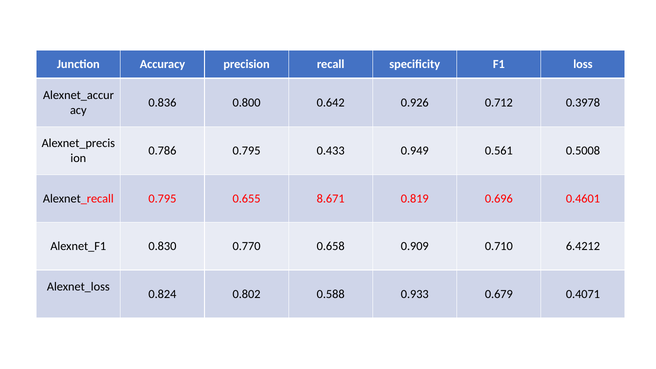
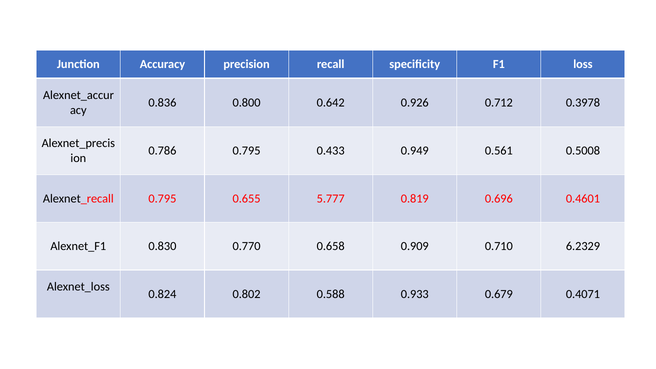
8.671: 8.671 -> 5.777 (331, 199)
6.4212: 6.4212 -> 6.2329 (583, 246)
